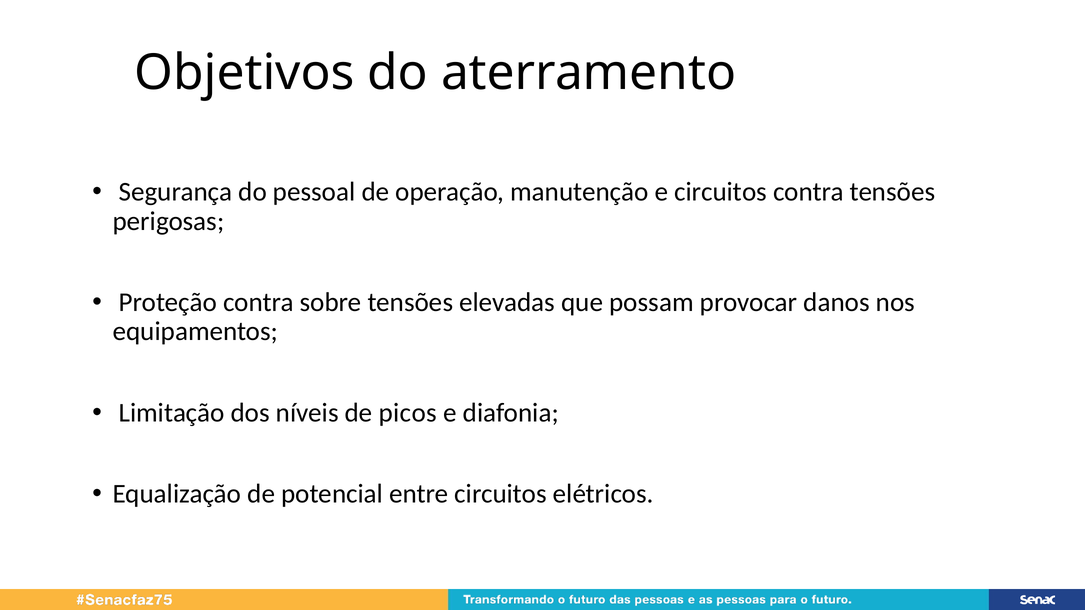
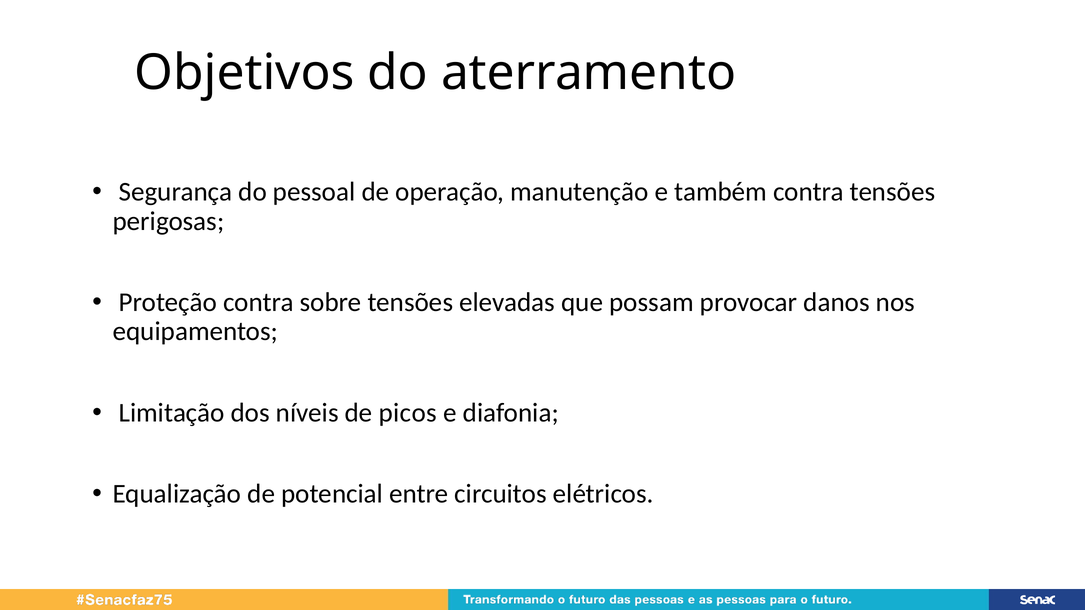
e circuitos: circuitos -> também (721, 192)
